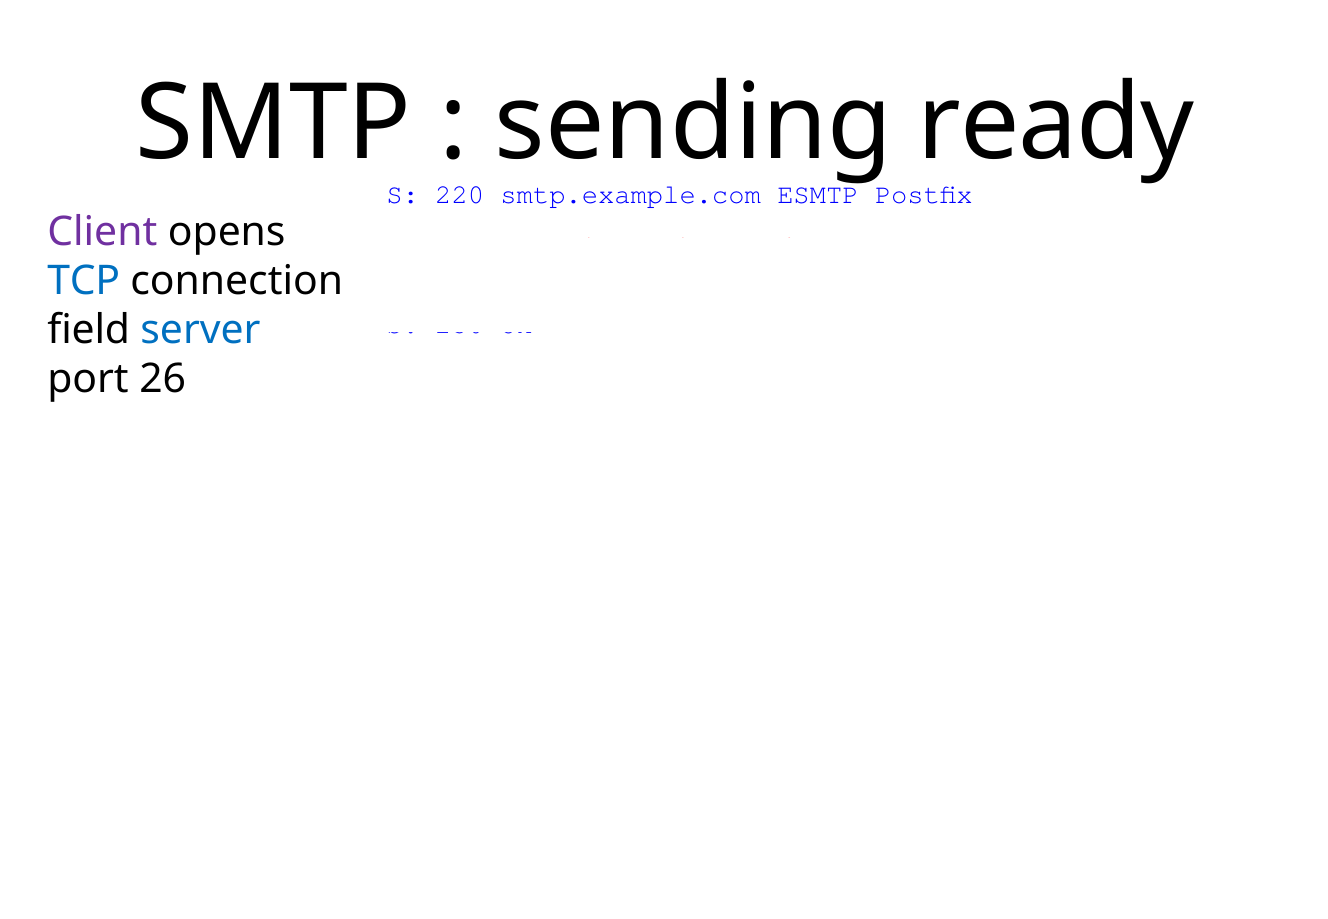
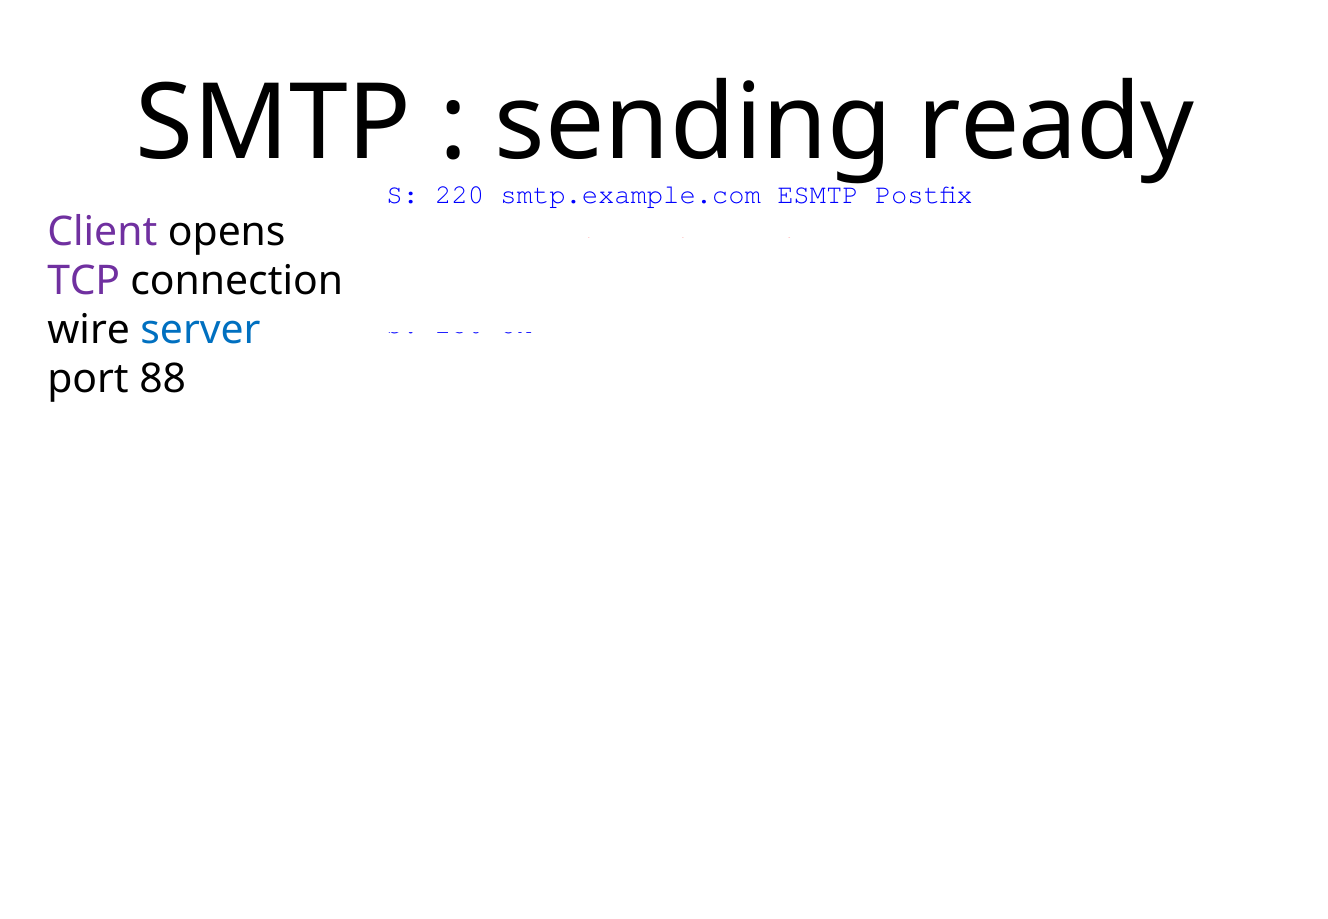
TCP colour: blue -> purple (84, 281)
field: field -> wire (89, 330)
26: 26 -> 88 (163, 380)
